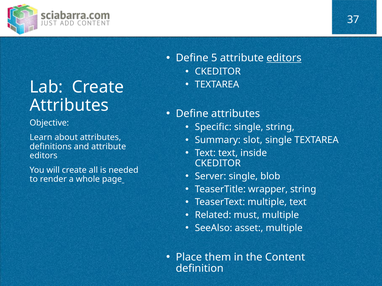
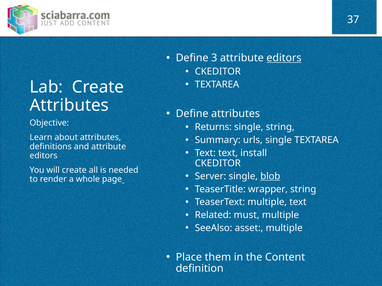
5: 5 -> 3 (214, 58)
Specific: Specific -> Returns (213, 127)
slot: slot -> urls (253, 140)
inside: inside -> install (254, 153)
blob underline: none -> present (270, 176)
